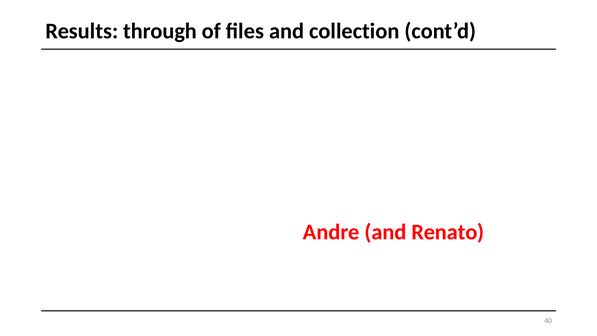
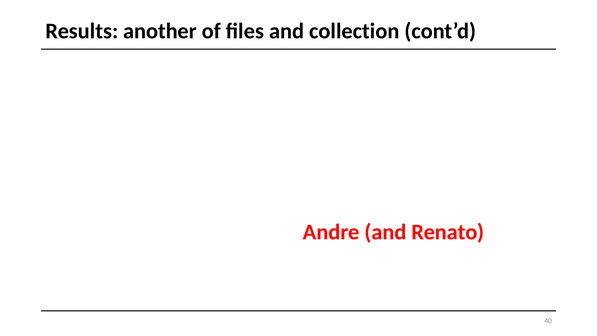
through: through -> another (160, 31)
